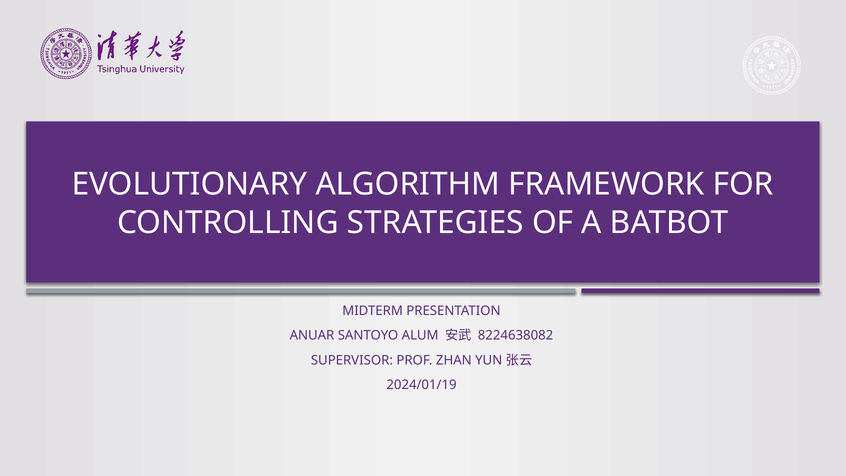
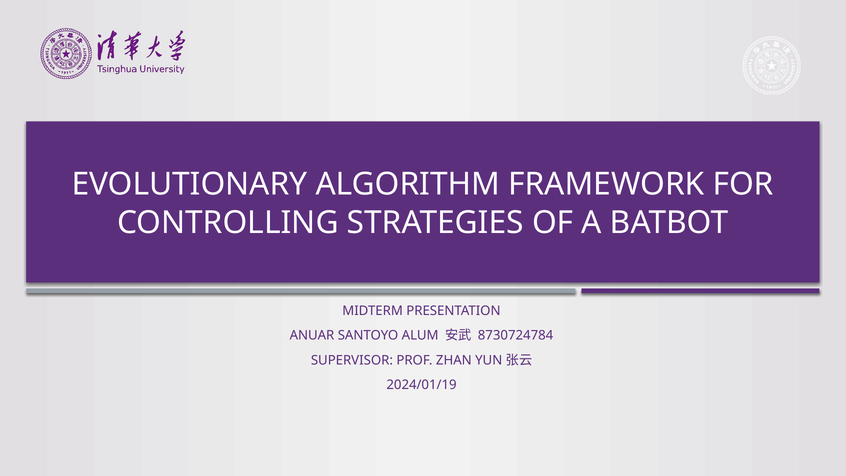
8224638082: 8224638082 -> 8730724784 (516, 336)
